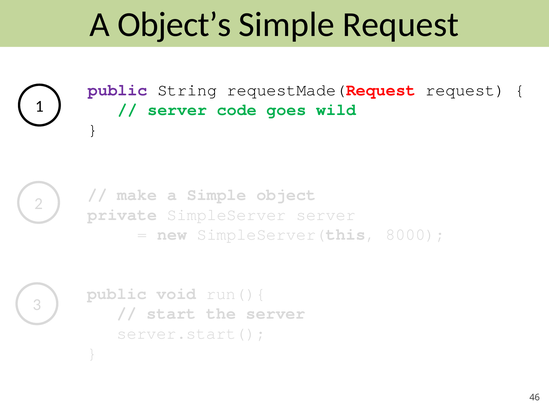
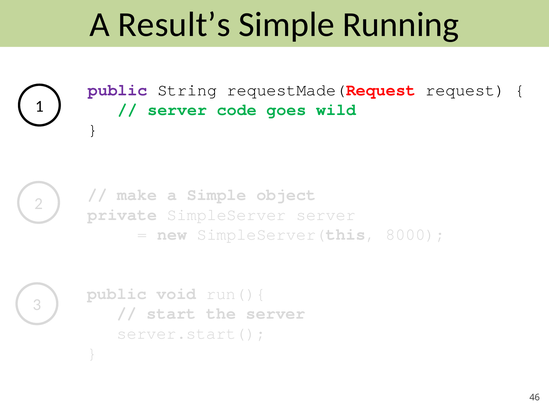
Object’s: Object’s -> Result’s (174, 24)
Simple Request: Request -> Running (401, 24)
